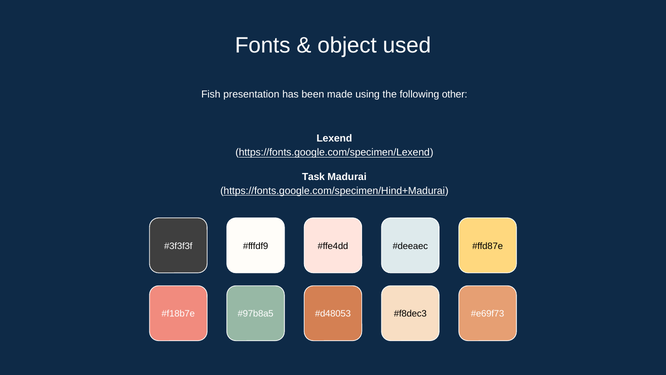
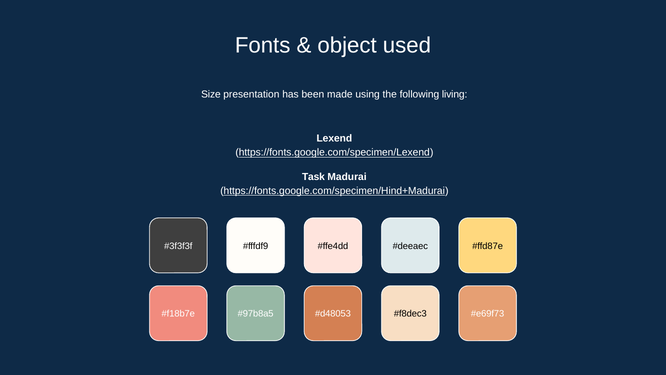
Fish: Fish -> Size (211, 95)
other: other -> living (455, 95)
